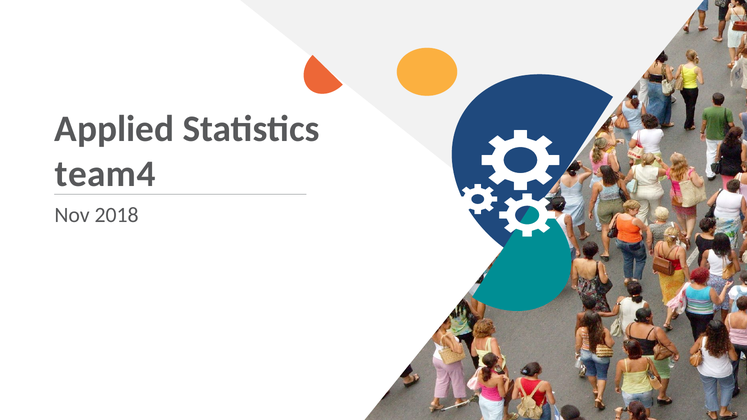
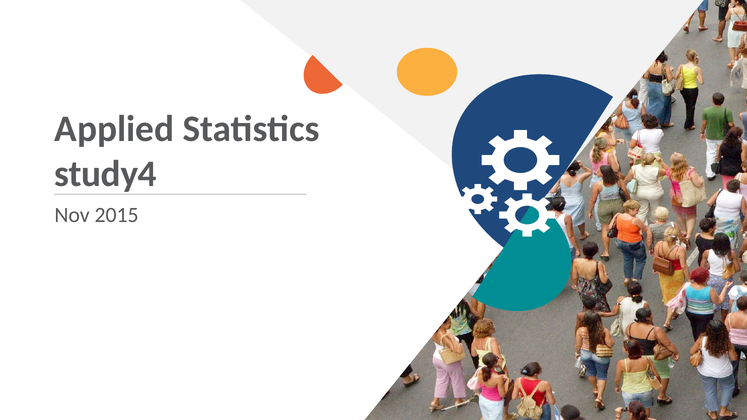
team4: team4 -> study4 (106, 174)
2018: 2018 -> 2015 (117, 215)
